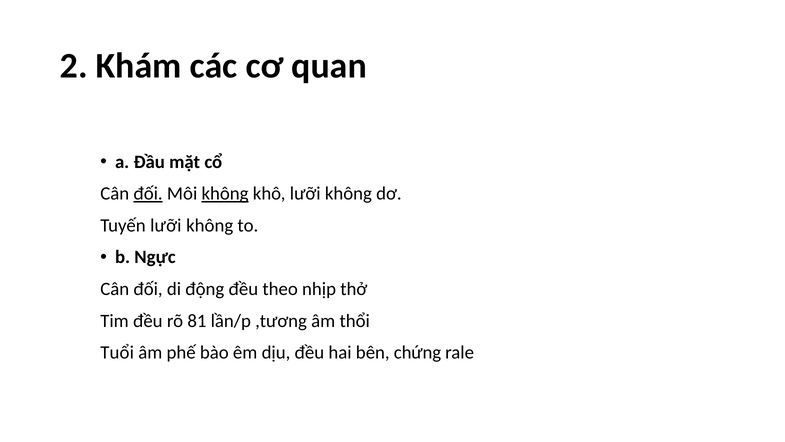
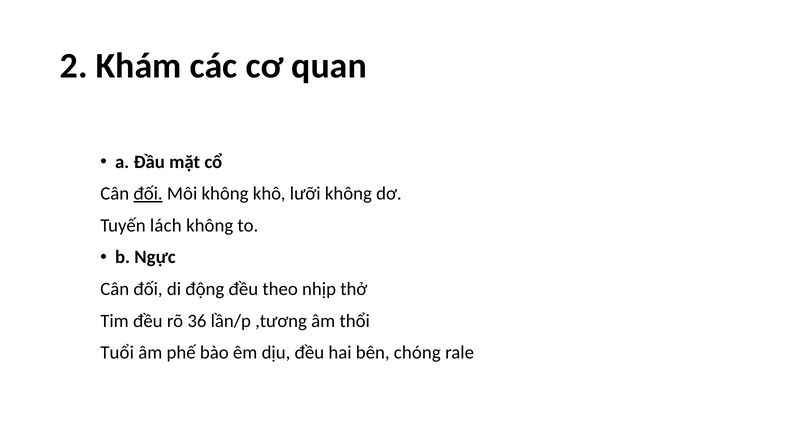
không underline: present -> none (225, 193)
Tuyến lưỡi: lưỡi -> lách (166, 225)
81: 81 -> 36 (197, 321)
chứng: chứng -> chóng (417, 352)
